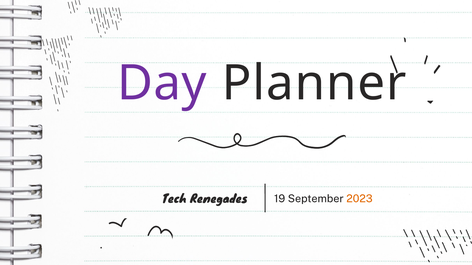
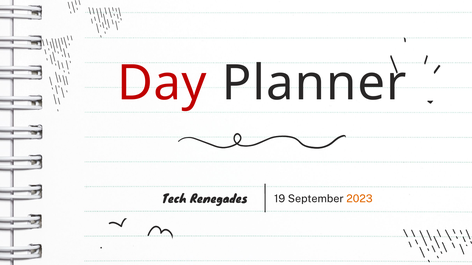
Day colour: purple -> red (162, 84)
